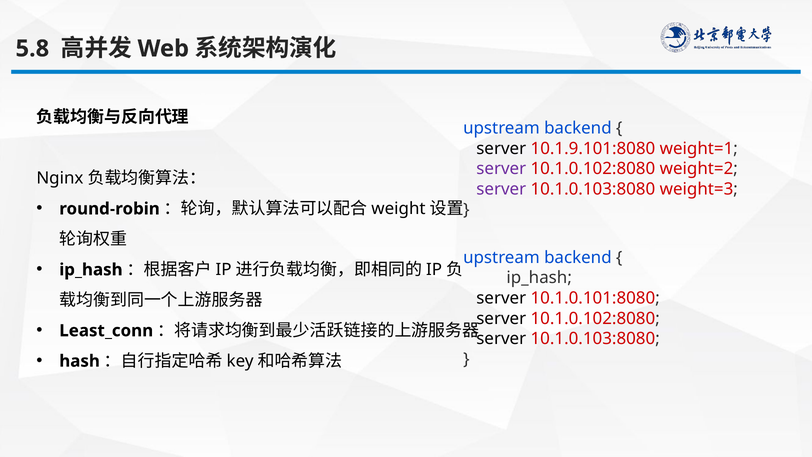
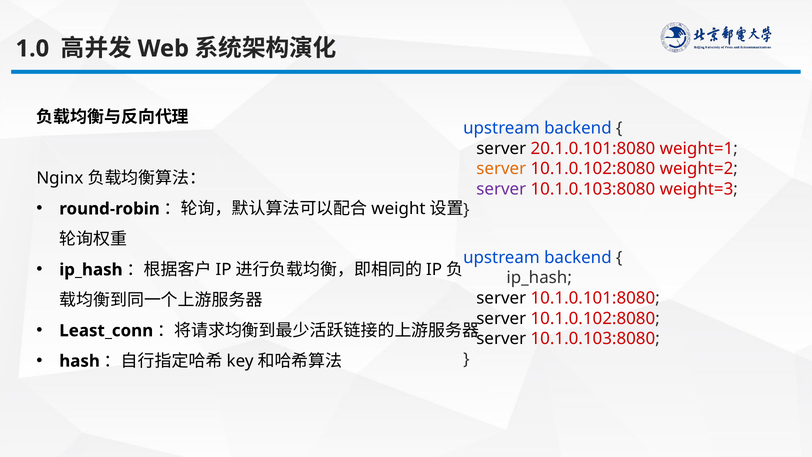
5.8: 5.8 -> 1.0 (32, 49)
10.1.9.101:8080: 10.1.9.101:8080 -> 20.1.0.101:8080 (593, 149)
server colour: purple -> orange (501, 169)
